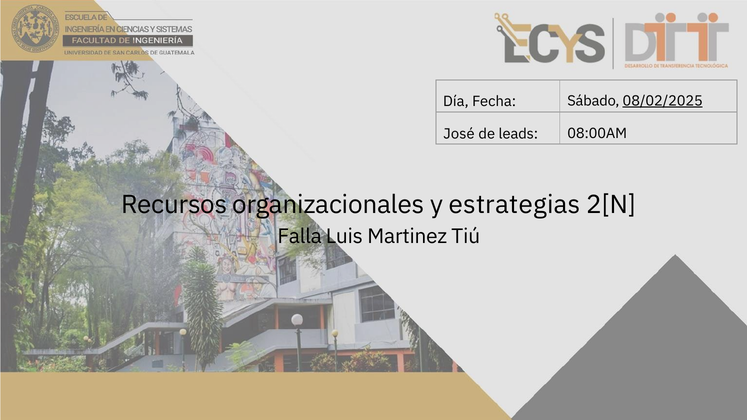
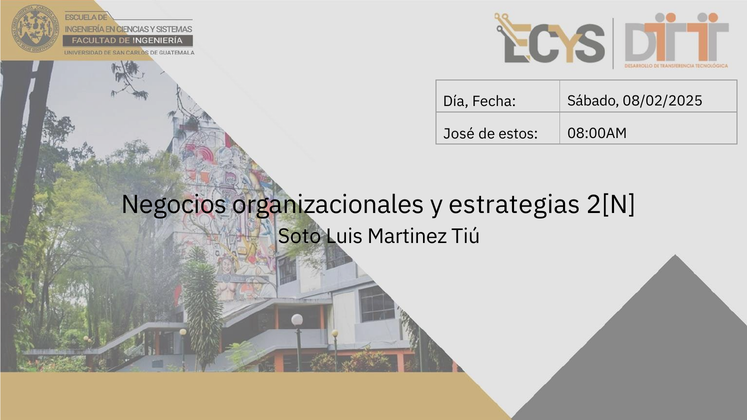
08/02/2025 underline: present -> none (663, 101)
leads: leads -> estos (518, 134)
Recursos: Recursos -> Negocios (174, 205)
Falla: Falla -> Soto (299, 237)
